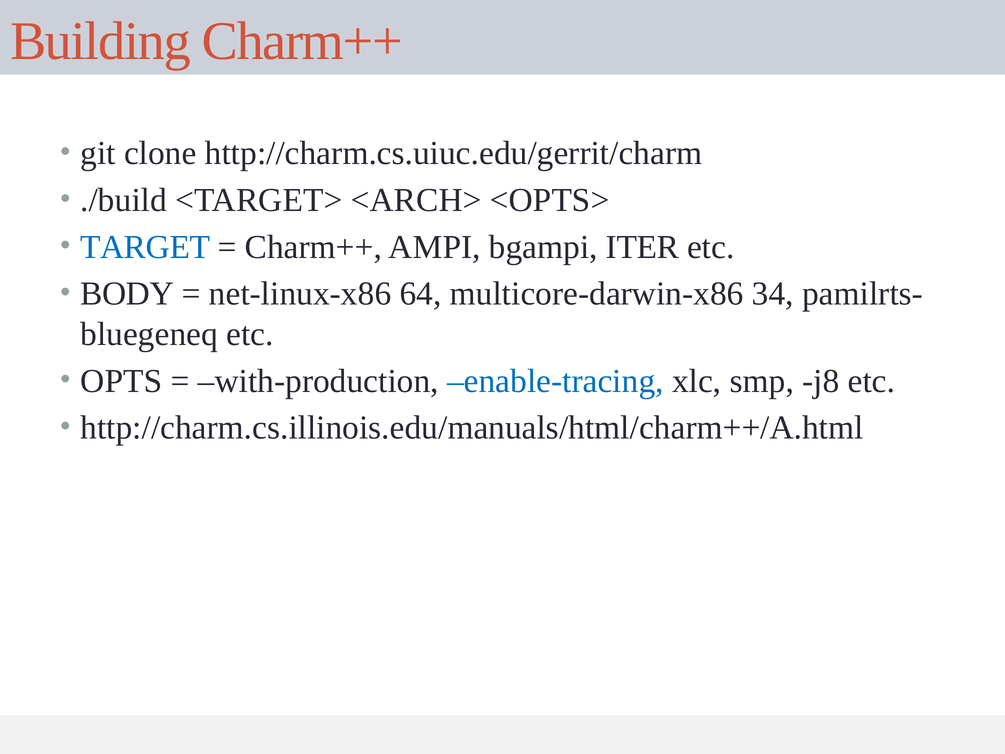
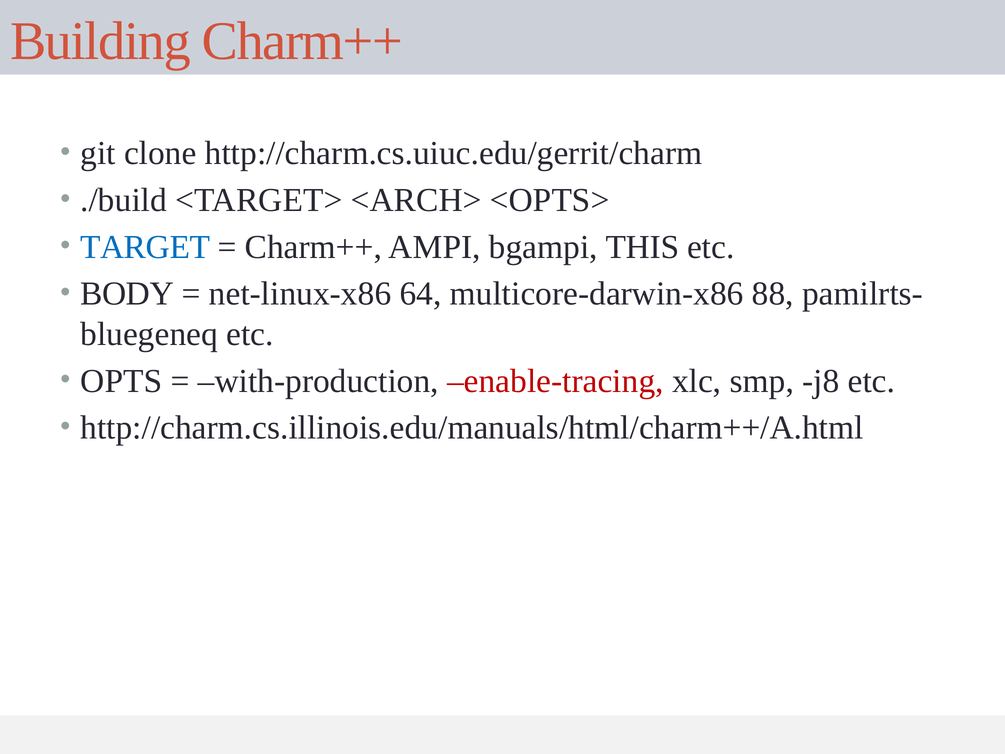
ITER: ITER -> THIS (643, 247)
34: 34 -> 88 (773, 294)
enable-tracing colour: blue -> red (555, 381)
